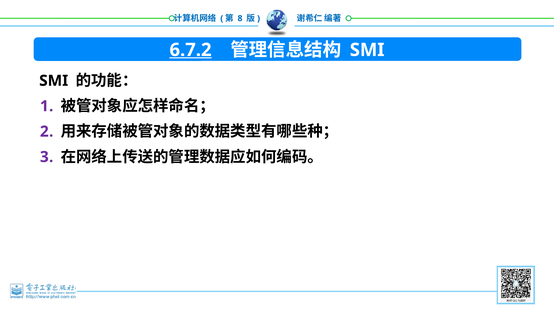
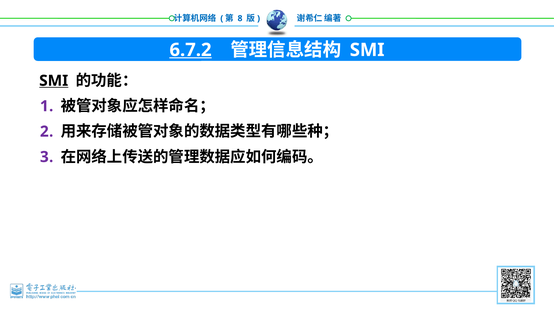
SMI underline: none -> present (54, 81)
